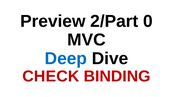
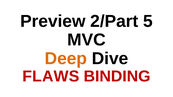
0: 0 -> 5 (148, 21)
Deep colour: blue -> orange (66, 59)
CHECK: CHECK -> FLAWS (51, 77)
